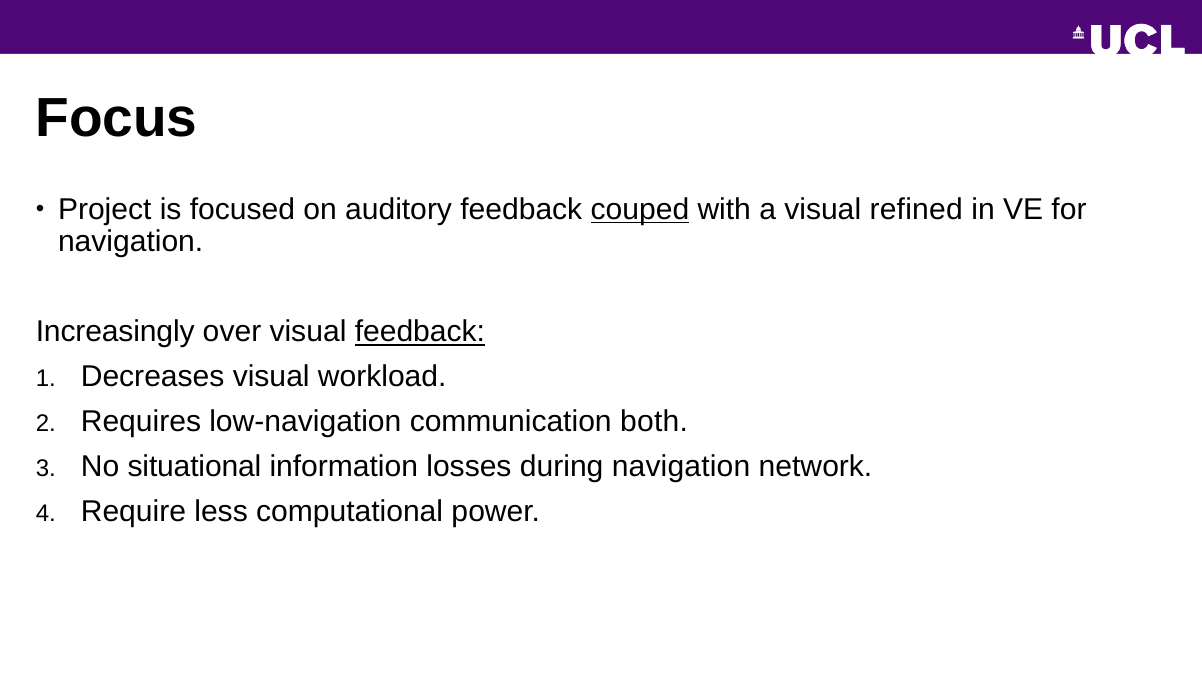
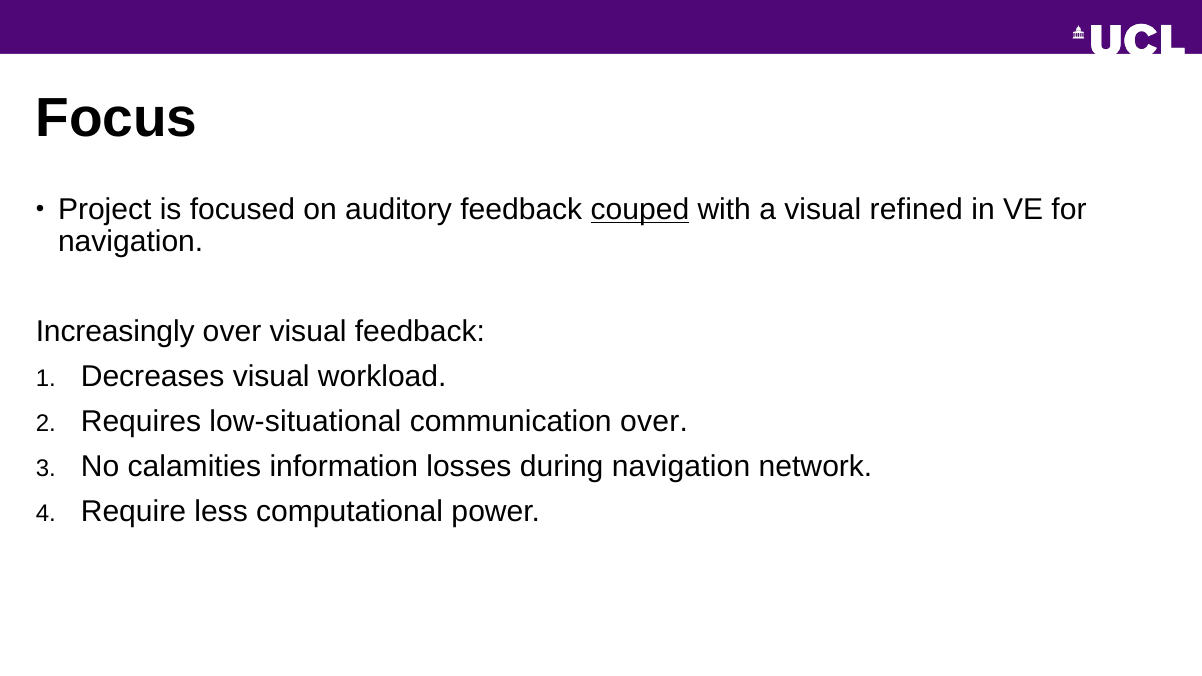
feedback underline: present -> none (420, 332)
low-navigation: low-navigation -> low-situational (305, 422)
communication both: both -> over (654, 422)
situational: situational -> calamities (194, 467)
